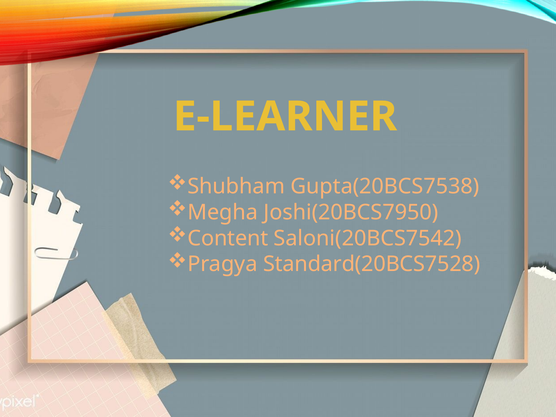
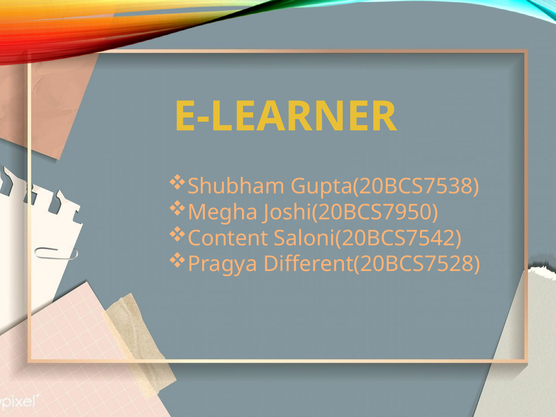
Standard(20BCS7528: Standard(20BCS7528 -> Different(20BCS7528 (372, 264)
